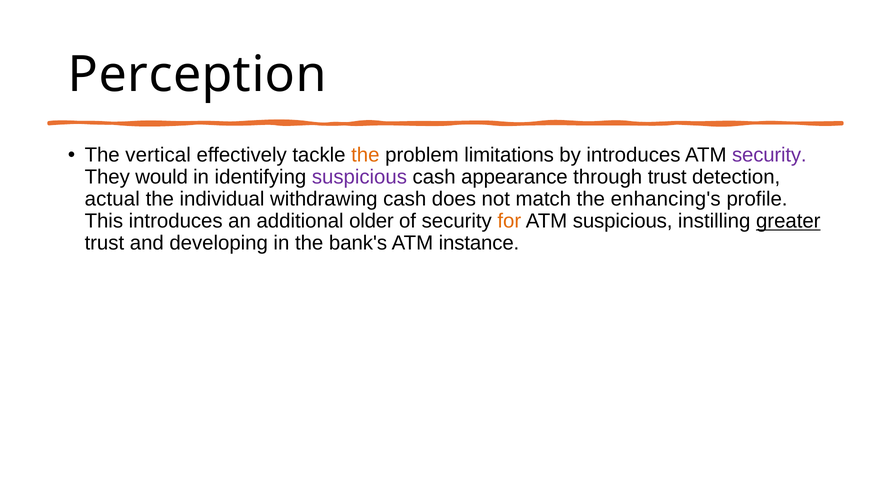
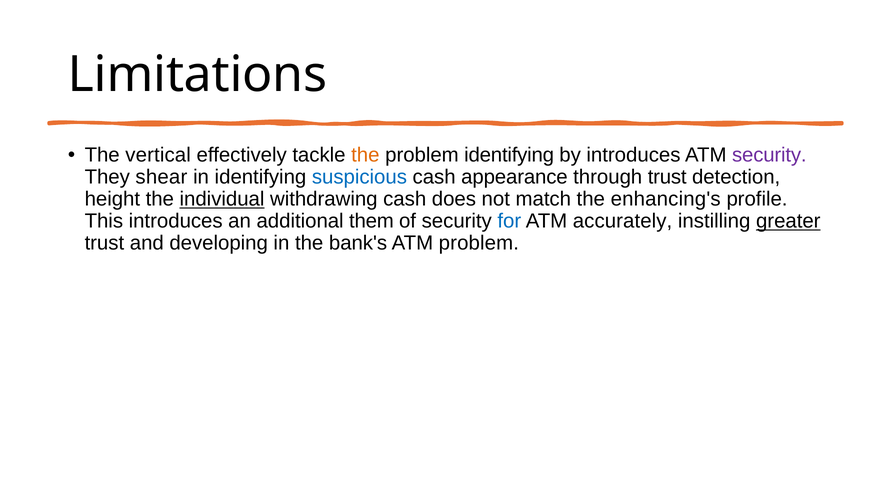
Perception: Perception -> Limitations (198, 75)
problem limitations: limitations -> identifying (509, 155)
would: would -> shear (161, 177)
suspicious colour: purple -> blue (359, 177)
actual: actual -> height (112, 199)
individual underline: none -> present (222, 199)
older: older -> them (371, 221)
for colour: orange -> blue (509, 221)
ATM suspicious: suspicious -> accurately (623, 221)
ATM instance: instance -> problem (479, 243)
